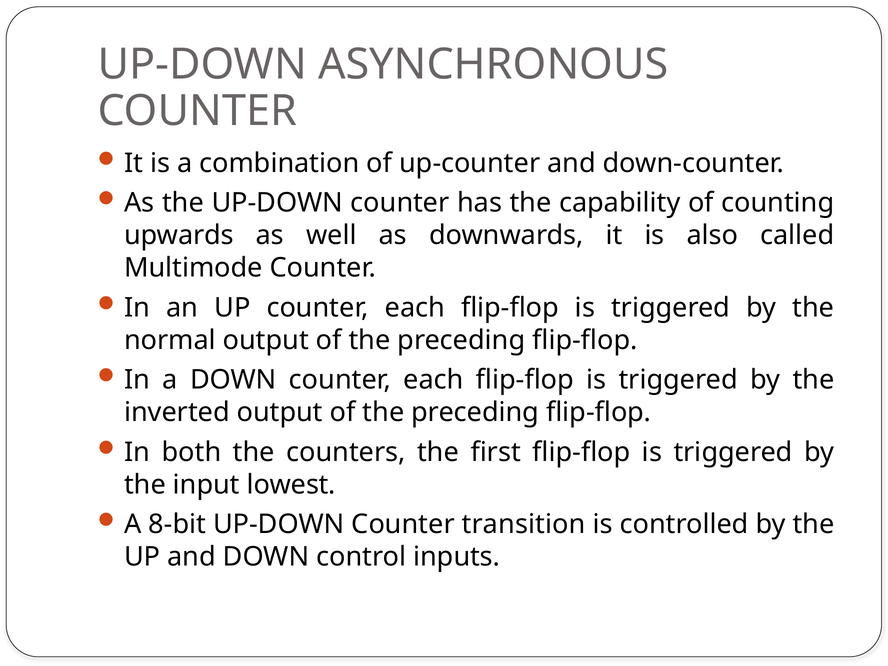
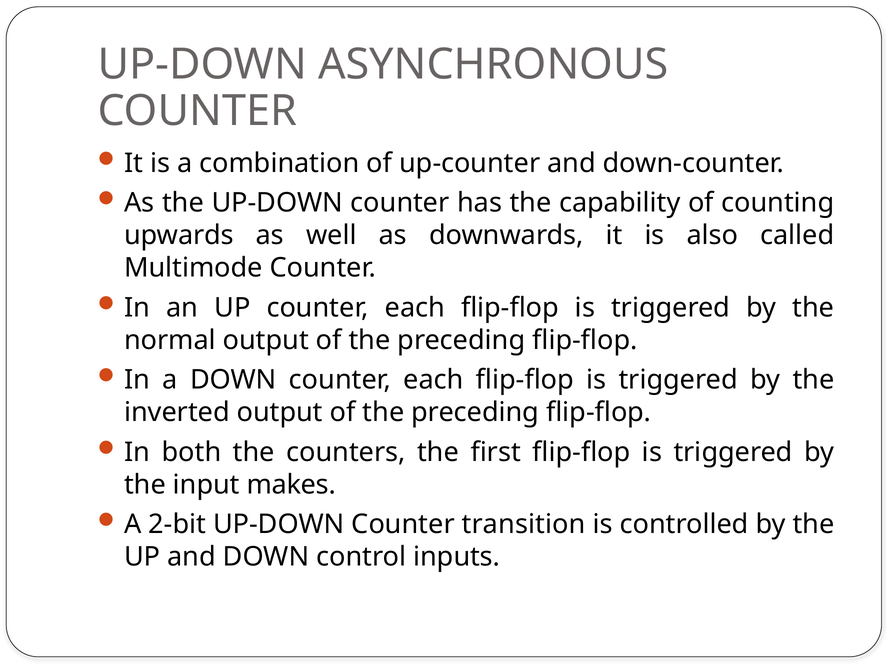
lowest: lowest -> makes (291, 485)
8-bit: 8-bit -> 2-bit (177, 524)
